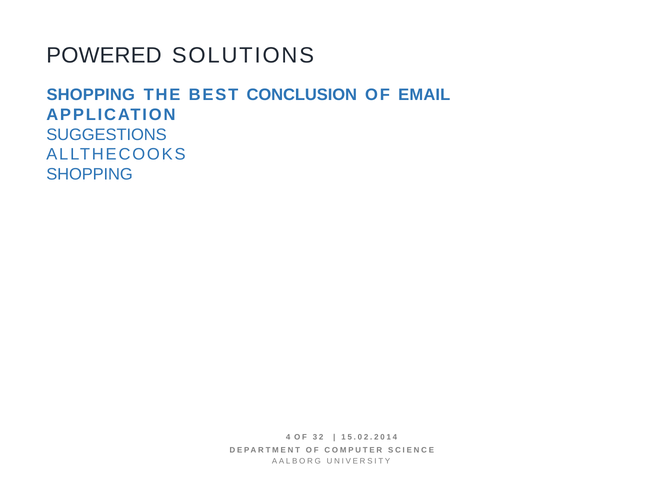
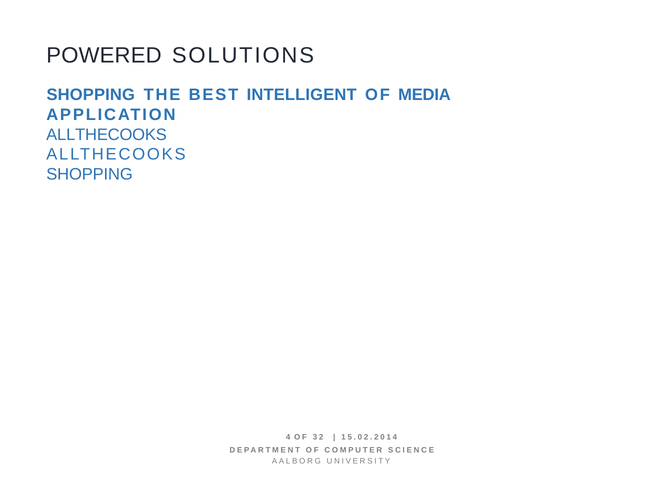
CONCLUSION: CONCLUSION -> INTELLIGENT (302, 95)
EMAIL: EMAIL -> MEDIA (424, 95)
SUGGESTIONS: SUGGESTIONS -> ALLTHECOOKS (107, 134)
